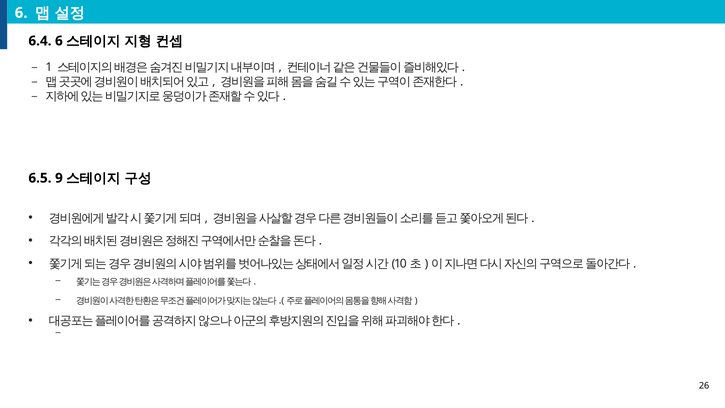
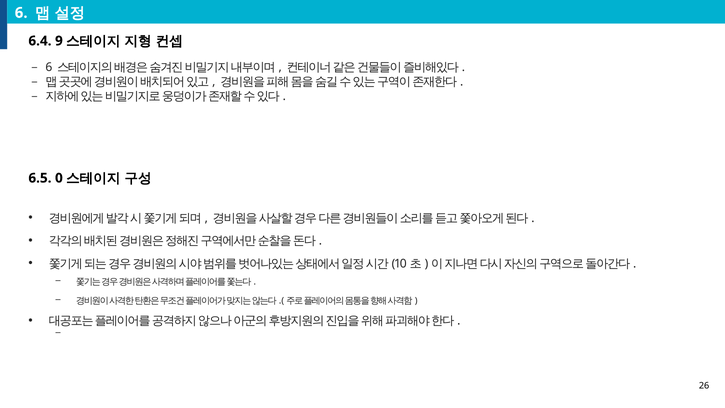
6.4 6: 6 -> 9 (59, 41)
1: 1 -> 6 (49, 67)
9: 9 -> 0 (59, 178)
